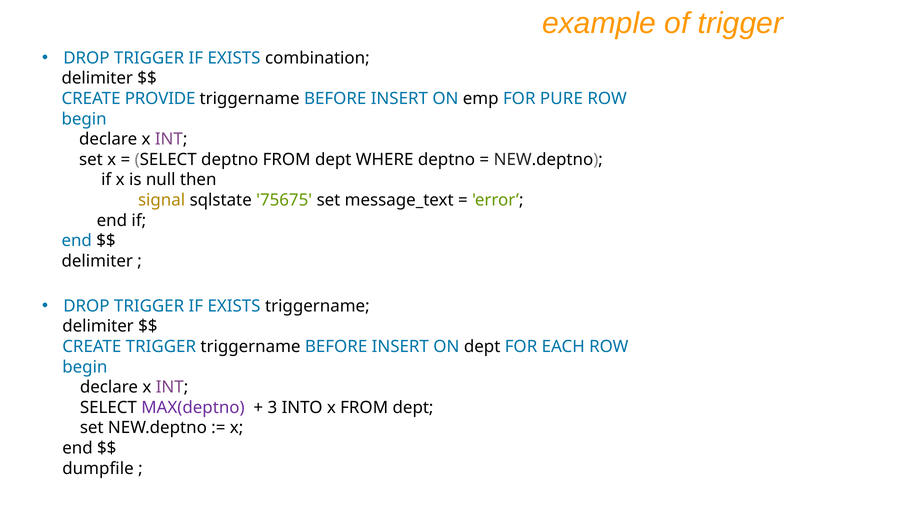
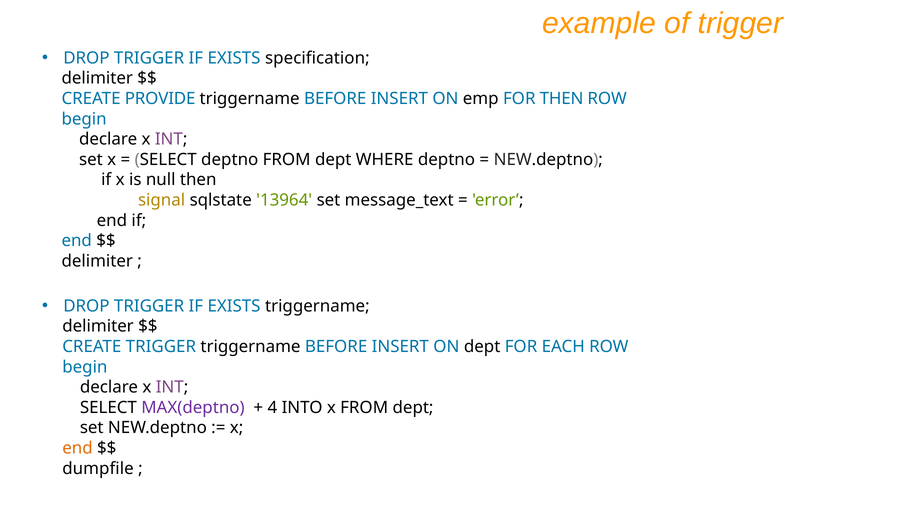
combination: combination -> specification (317, 58)
FOR PURE: PURE -> THEN (562, 99)
75675: 75675 -> 13964 (284, 200)
3: 3 -> 4 (272, 408)
end colour: black -> orange (78, 448)
